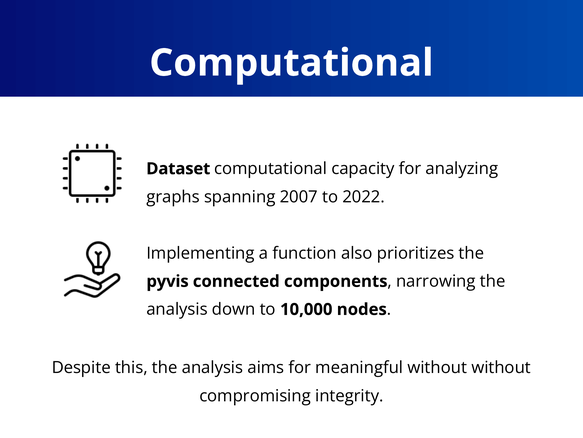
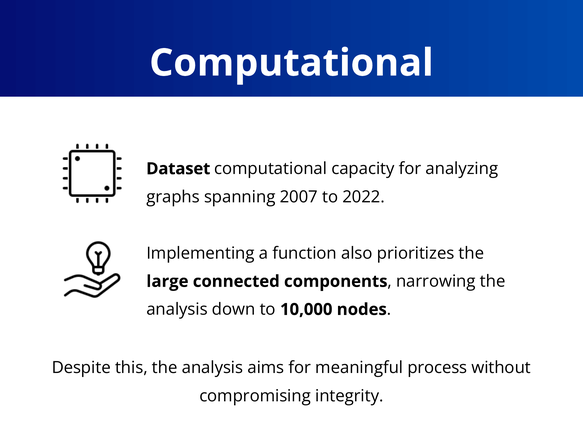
pyvis: pyvis -> large (167, 281)
meaningful without: without -> process (437, 367)
